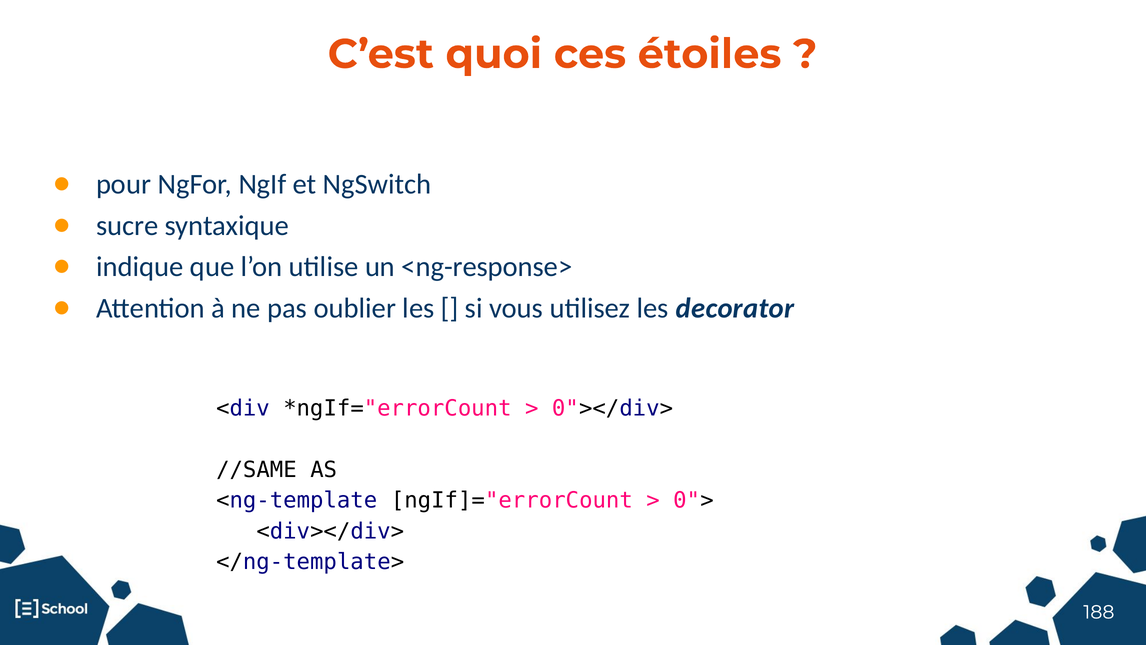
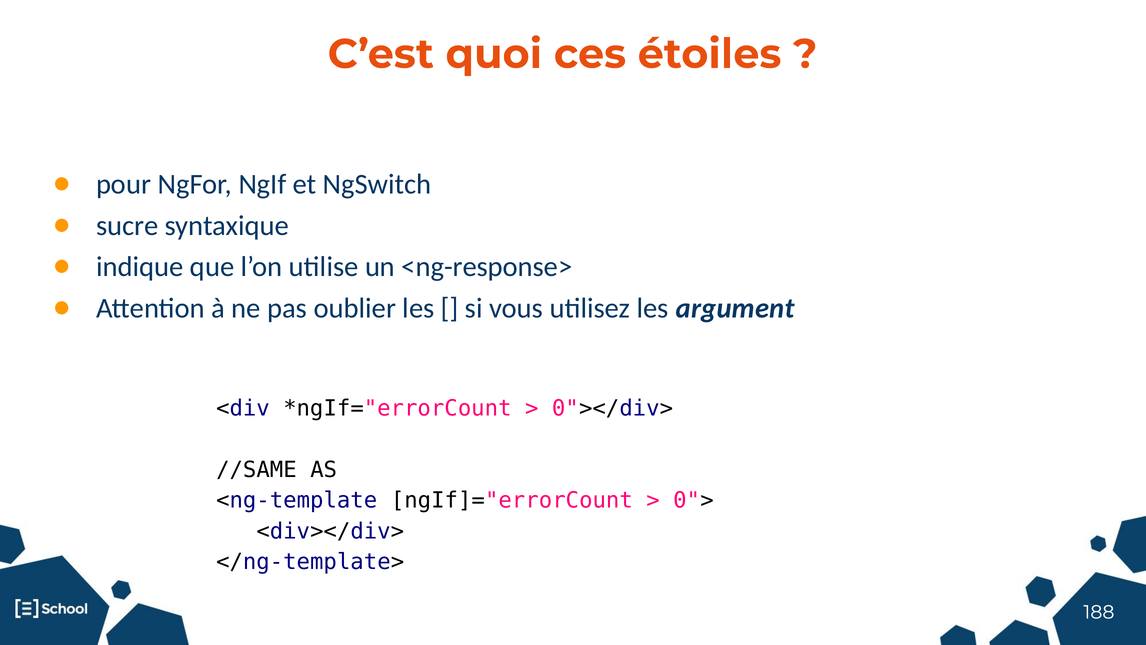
decorator: decorator -> argument (735, 308)
